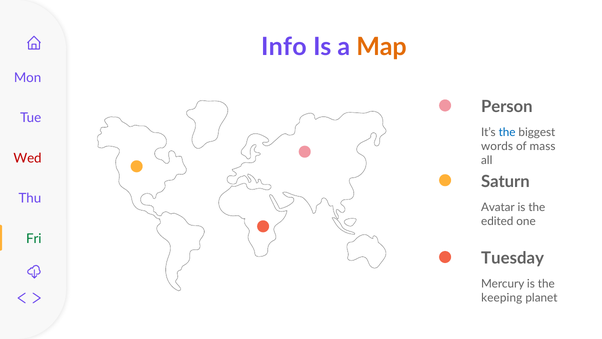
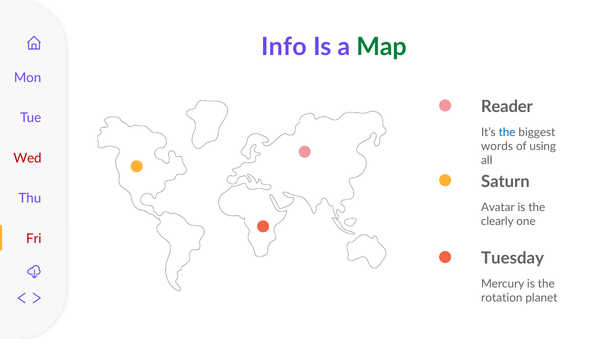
Map colour: orange -> green (381, 47)
Person: Person -> Reader (507, 107)
mass: mass -> using (543, 146)
edited: edited -> clearly (497, 221)
Fri colour: green -> red (34, 238)
keeping: keeping -> rotation (502, 298)
